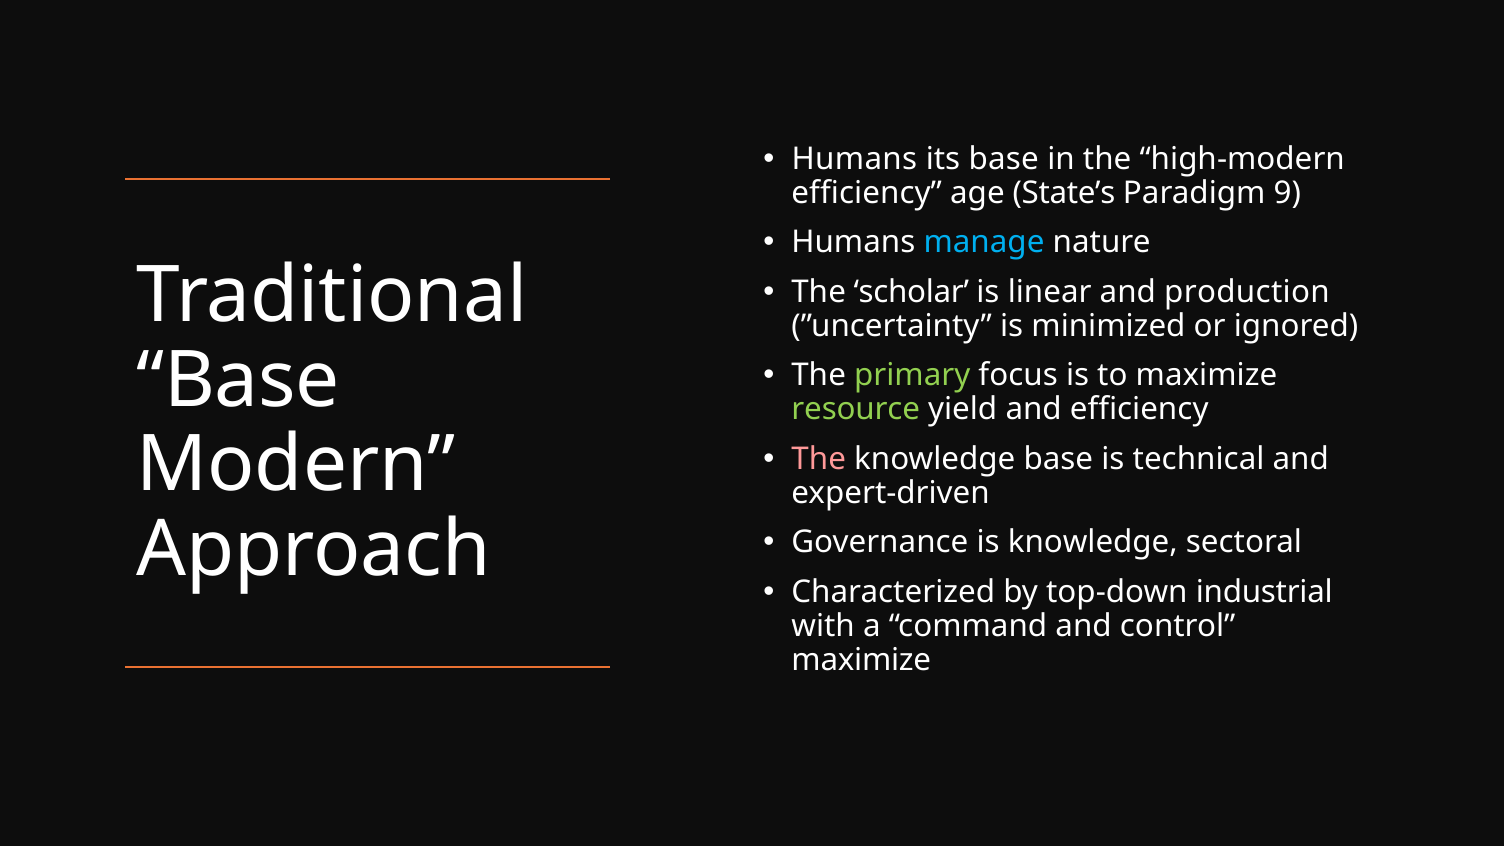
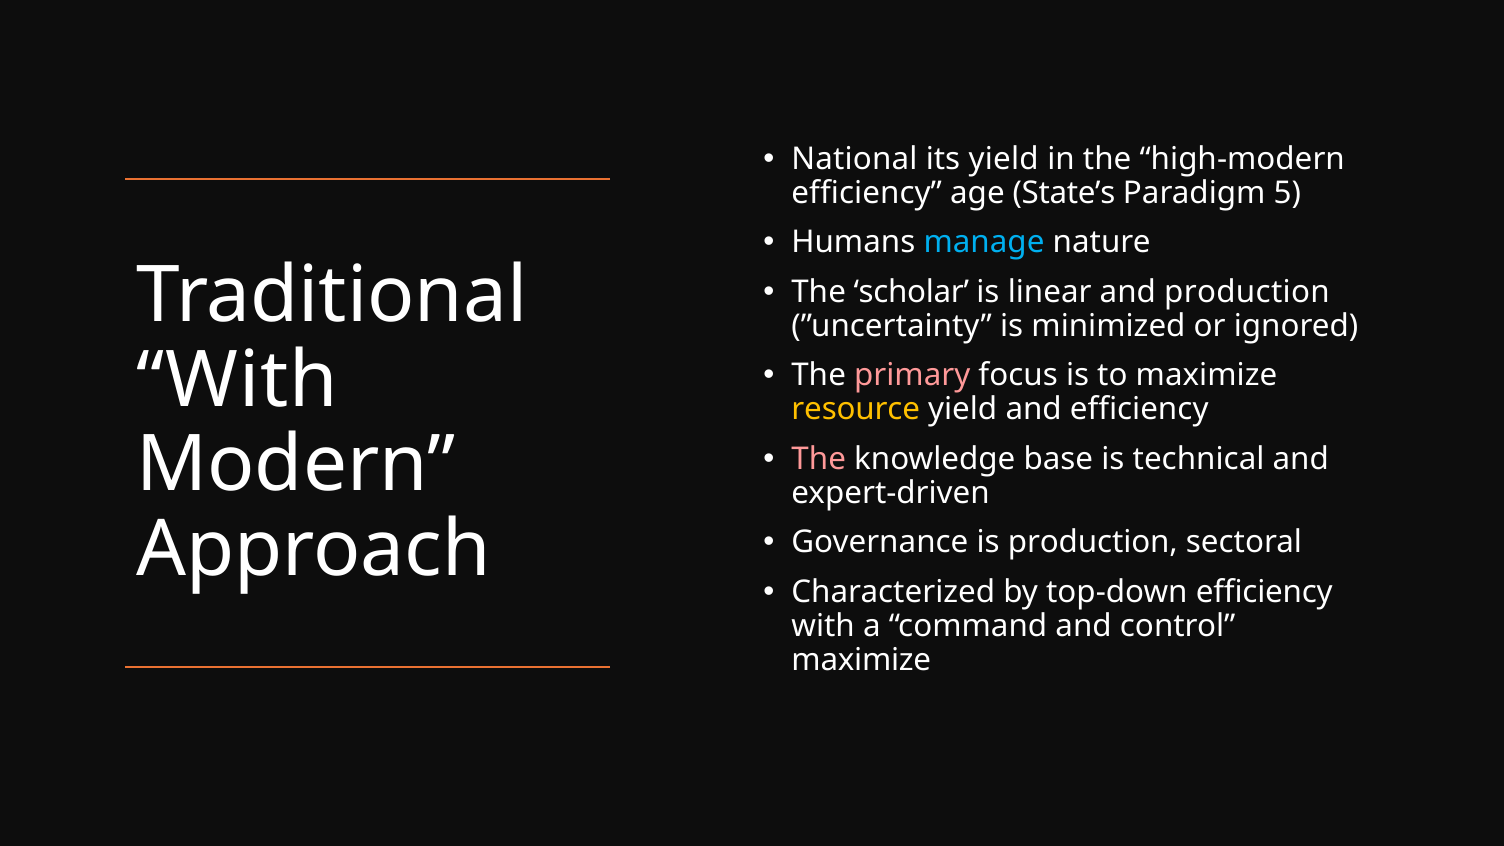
Humans: Humans -> National (854, 159)
its base: base -> yield (1004, 159)
9: 9 -> 5 (1287, 193)
Base: Base -> With (237, 380)
primary colour: light green -> pink (912, 376)
resource colour: light green -> yellow (856, 409)
is knowledge: knowledge -> production (1093, 542)
top-down industrial: industrial -> efficiency (1264, 592)
